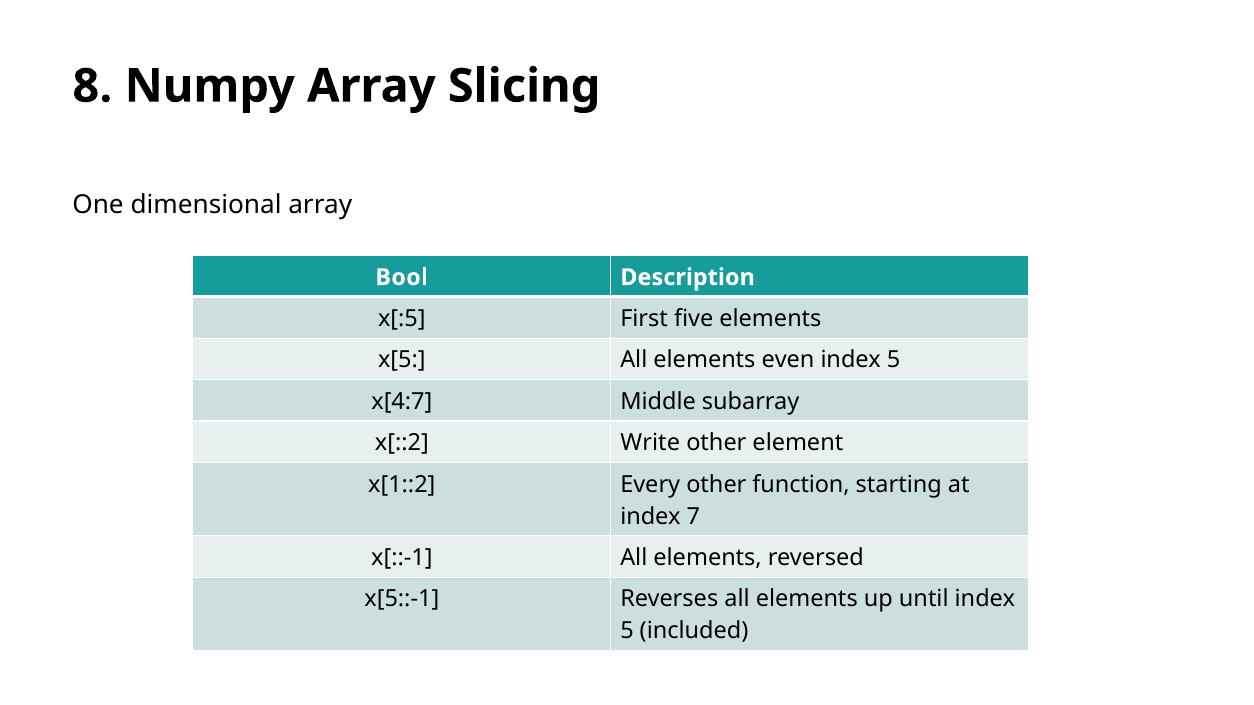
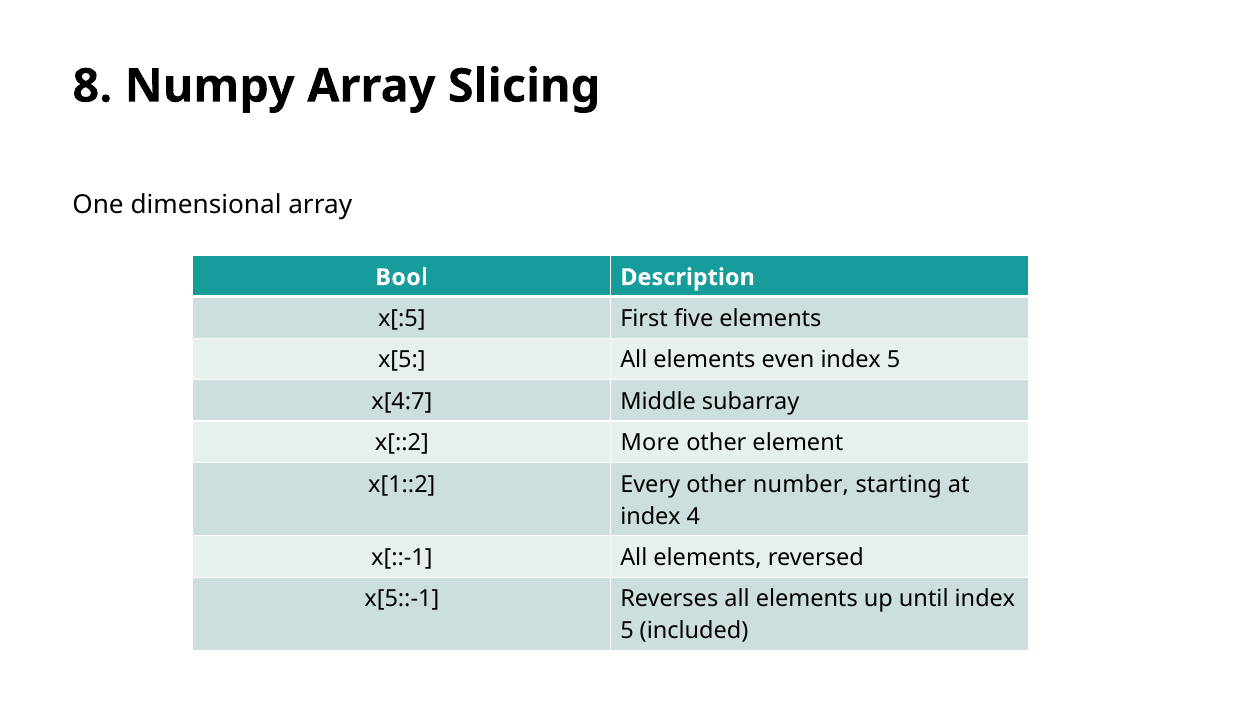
Write: Write -> More (650, 443)
function: function -> number (801, 485)
7: 7 -> 4 (693, 517)
